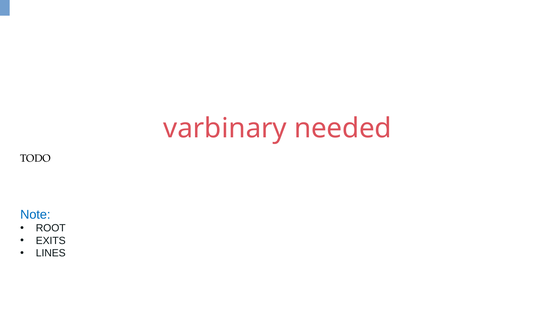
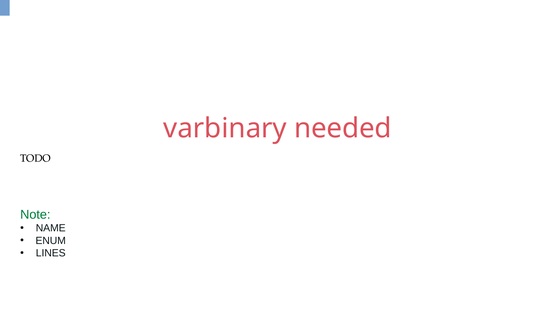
Note colour: blue -> green (35, 215)
ROOT: ROOT -> NAME (51, 228)
EXITS: EXITS -> ENUM (51, 241)
